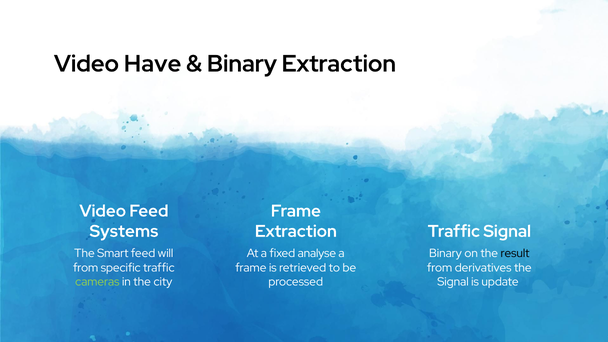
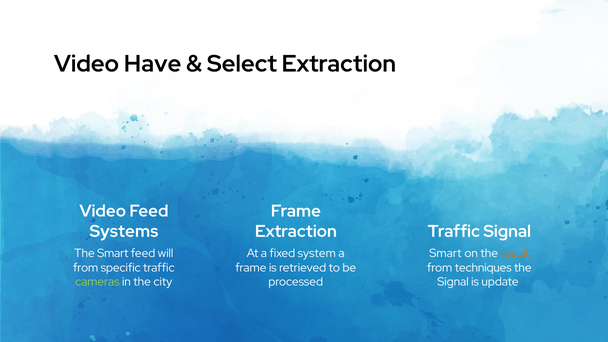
Binary: Binary -> Select (242, 64)
analyse: analyse -> system (317, 254)
Binary: Binary -> Smart (445, 254)
result colour: black -> orange (515, 254)
derivatives: derivatives -> techniques (483, 268)
